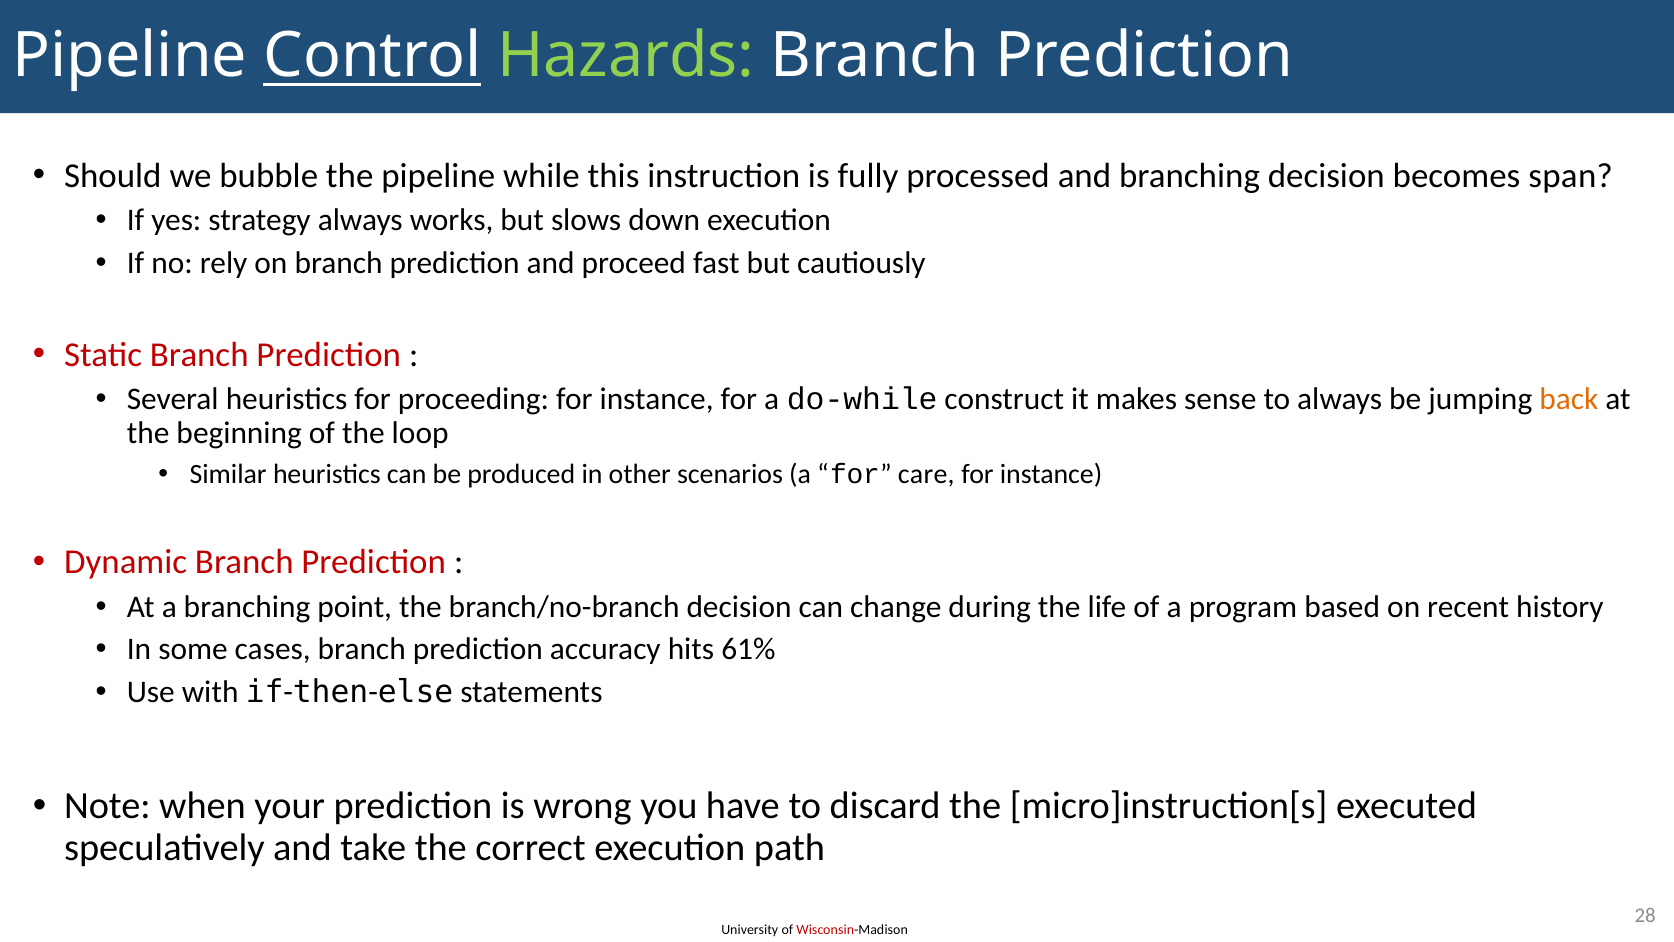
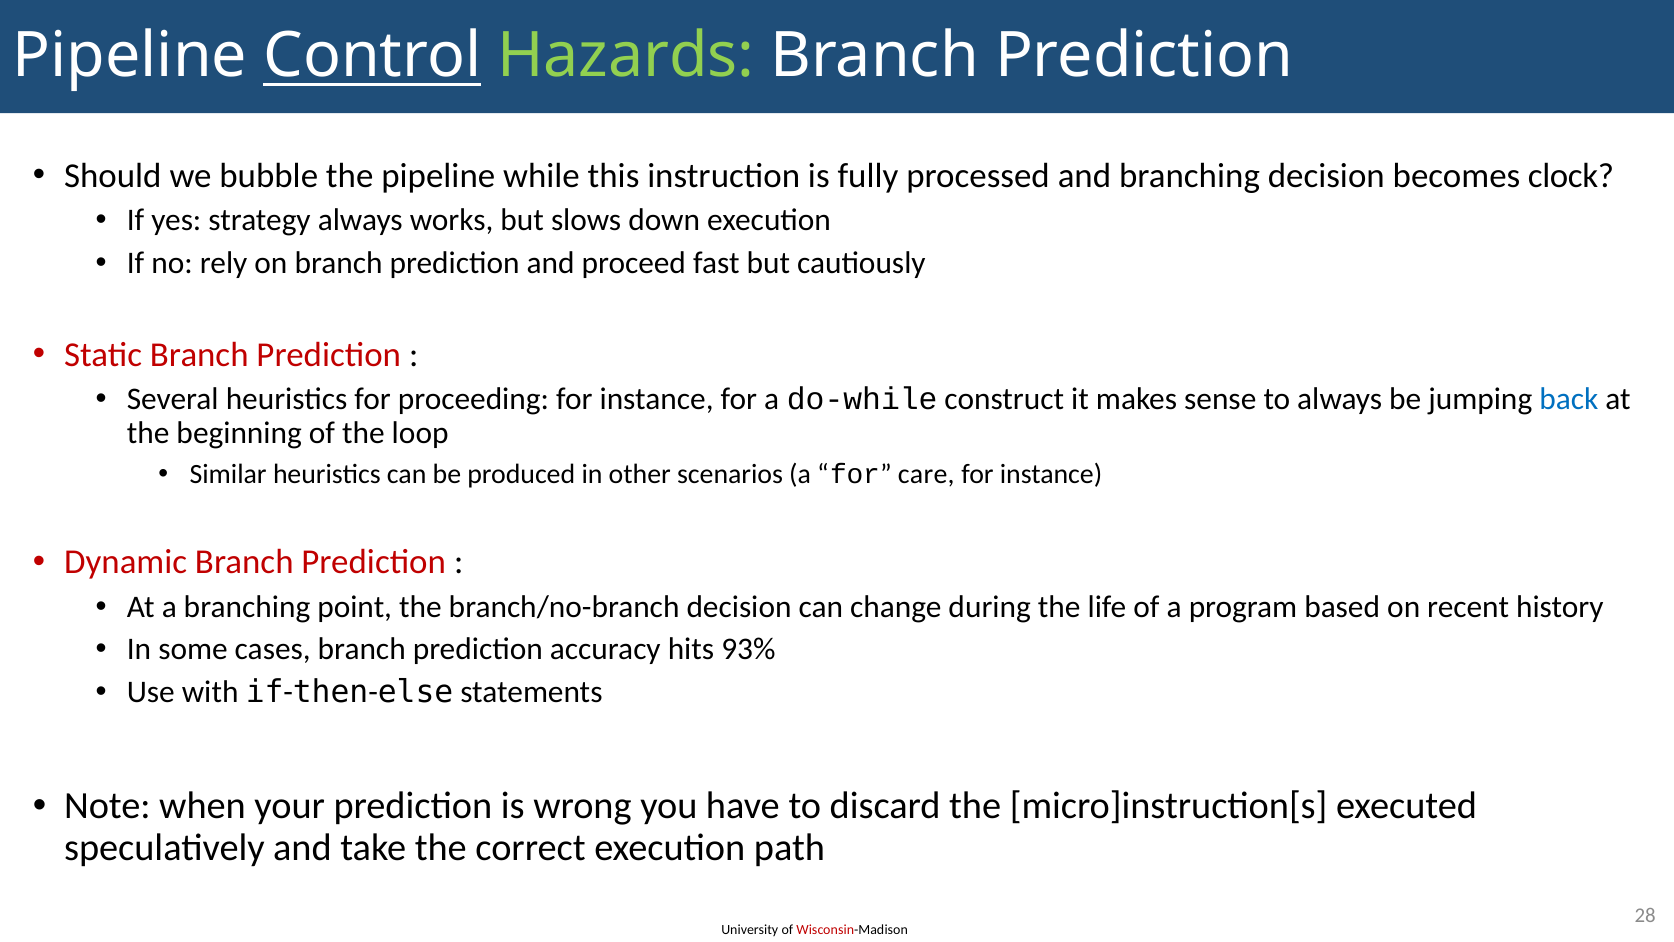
span: span -> clock (1571, 176)
back colour: orange -> blue (1569, 399)
61%: 61% -> 93% (748, 649)
